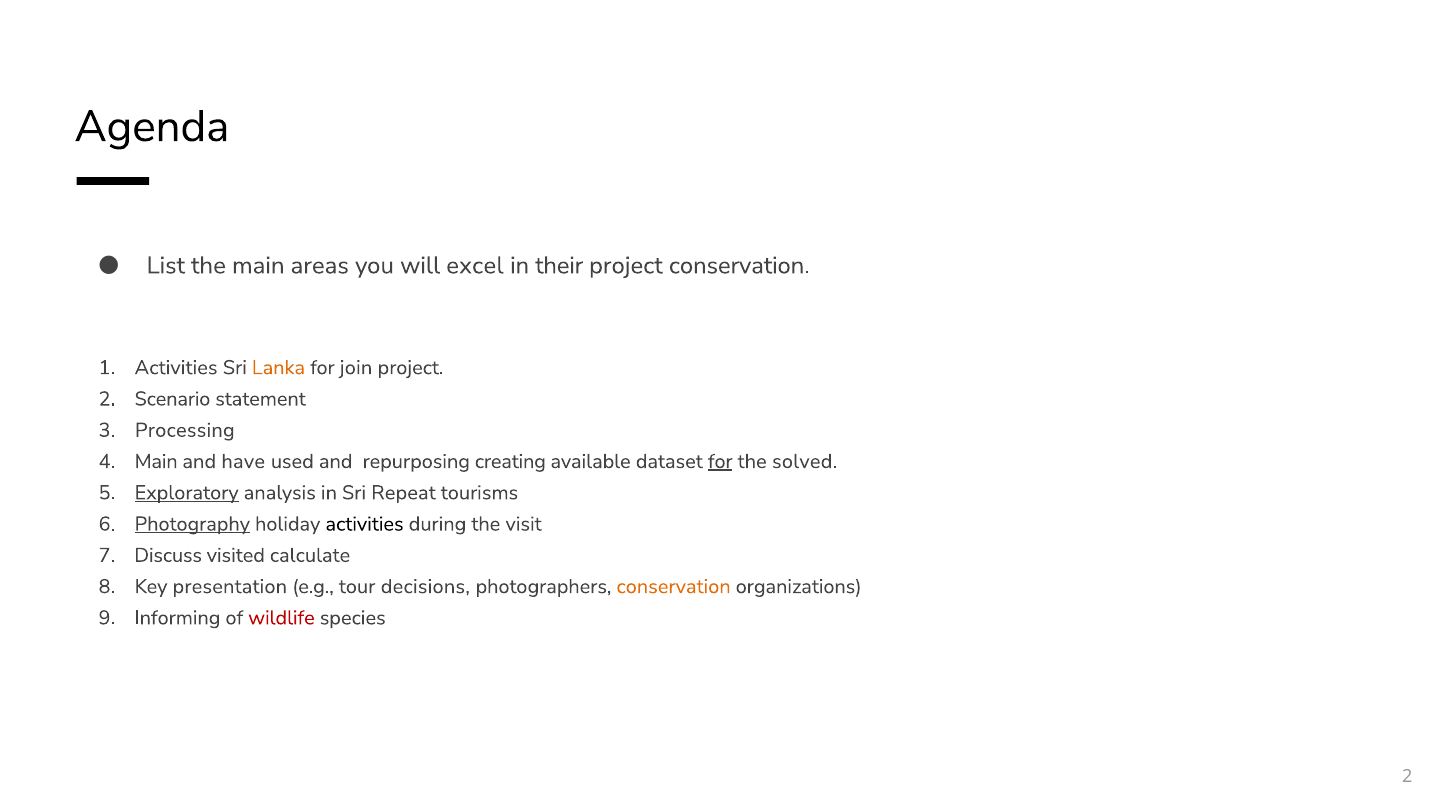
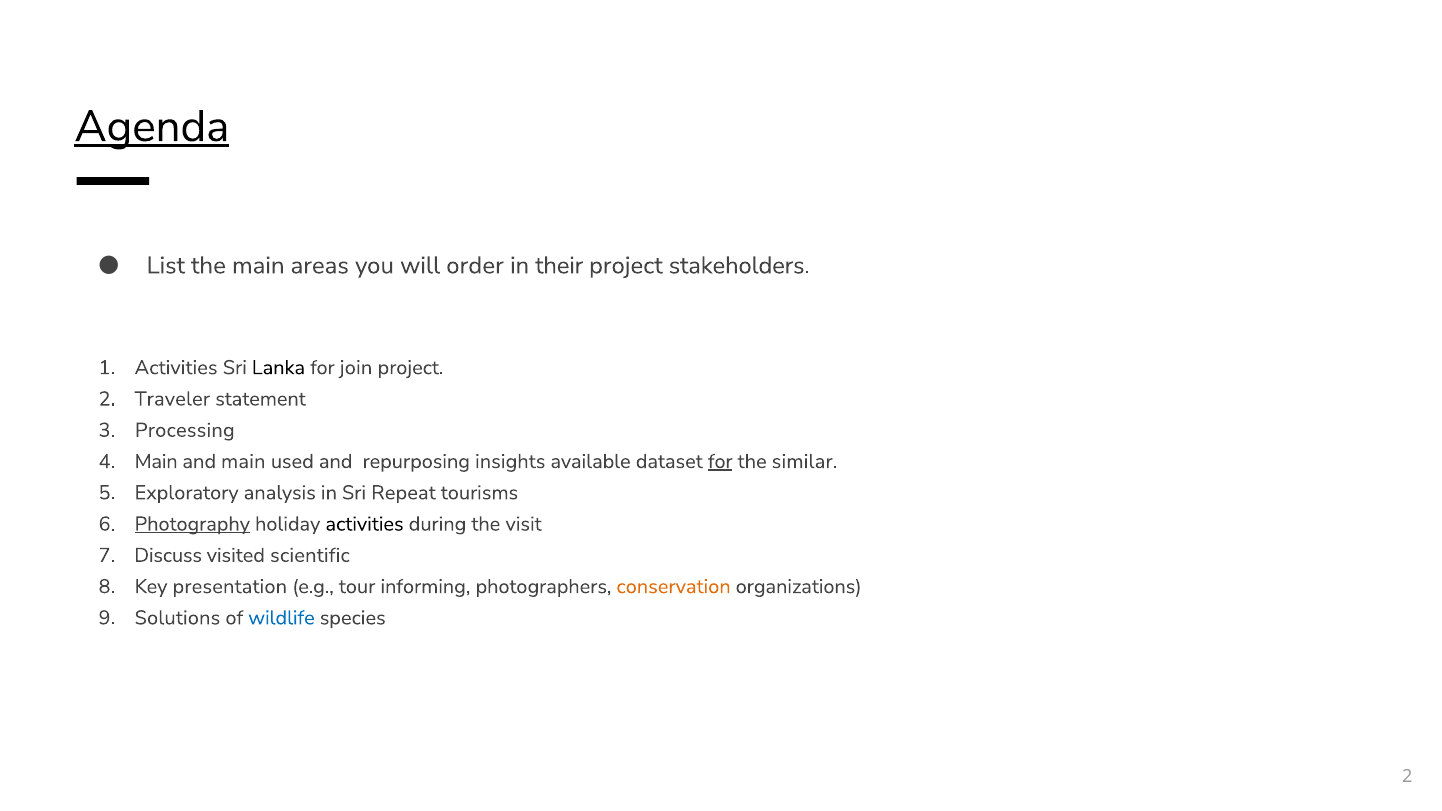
Agenda underline: none -> present (152, 127)
excel: excel -> order (475, 266)
project conservation: conservation -> stakeholders (739, 266)
Lanka colour: orange -> black (278, 368)
Scenario: Scenario -> Traveler (172, 399)
and have: have -> main (243, 462)
creating: creating -> insights (510, 462)
solved: solved -> similar (805, 462)
Exploratory underline: present -> none (187, 493)
calculate: calculate -> scientific (310, 555)
decisions: decisions -> informing (425, 587)
Informing: Informing -> Solutions (177, 618)
wildlife colour: red -> blue (281, 618)
